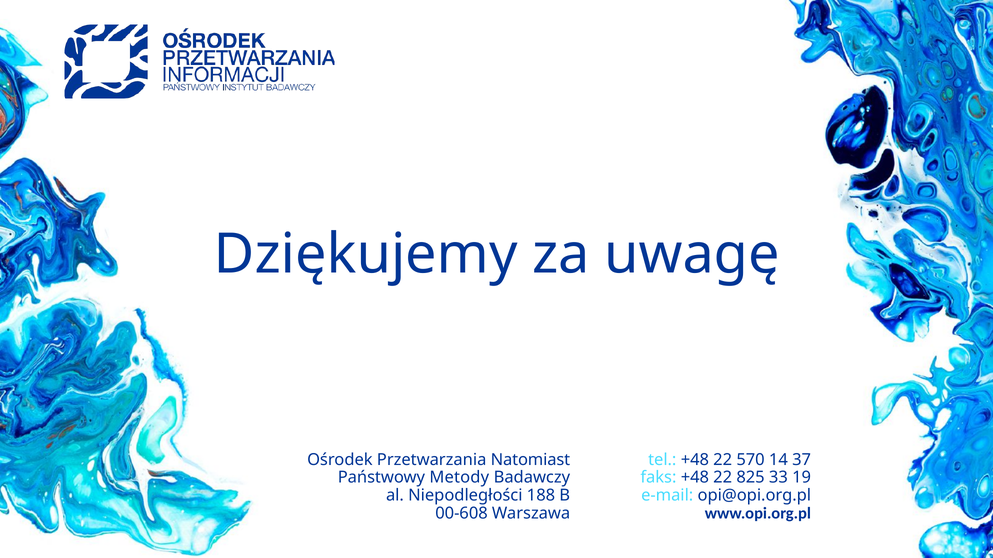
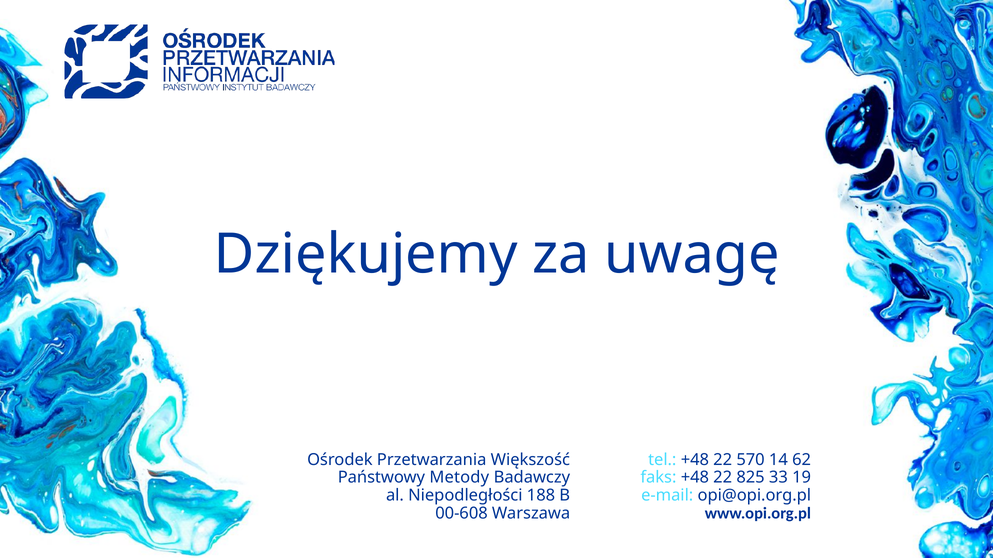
Natomiast: Natomiast -> Większość (530, 460)
37: 37 -> 62 (802, 460)
